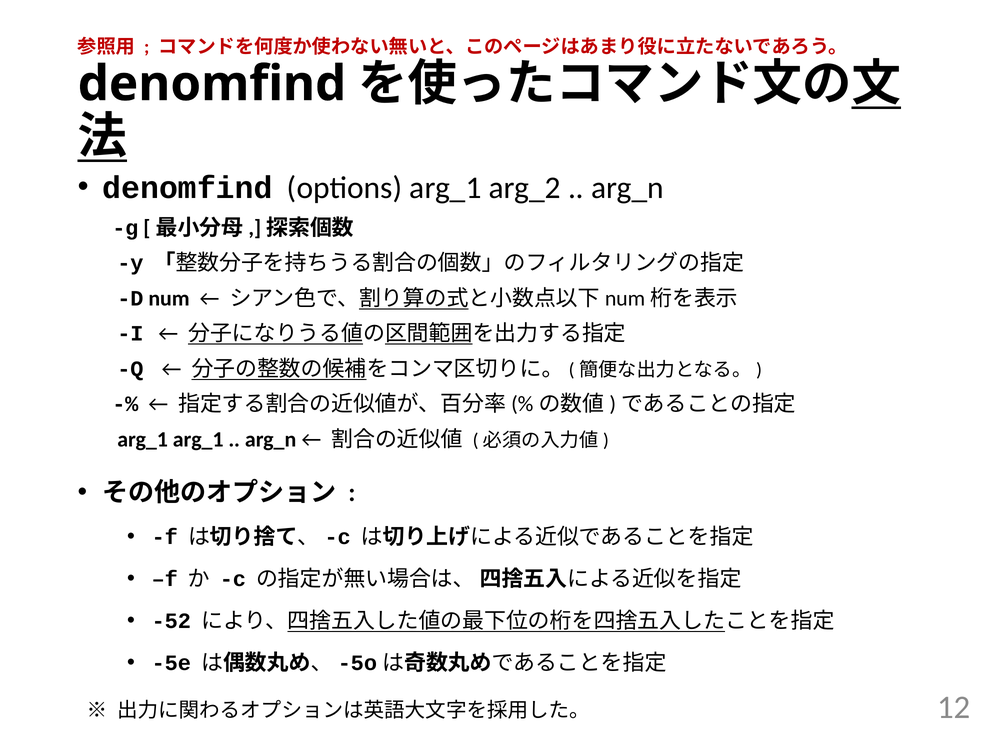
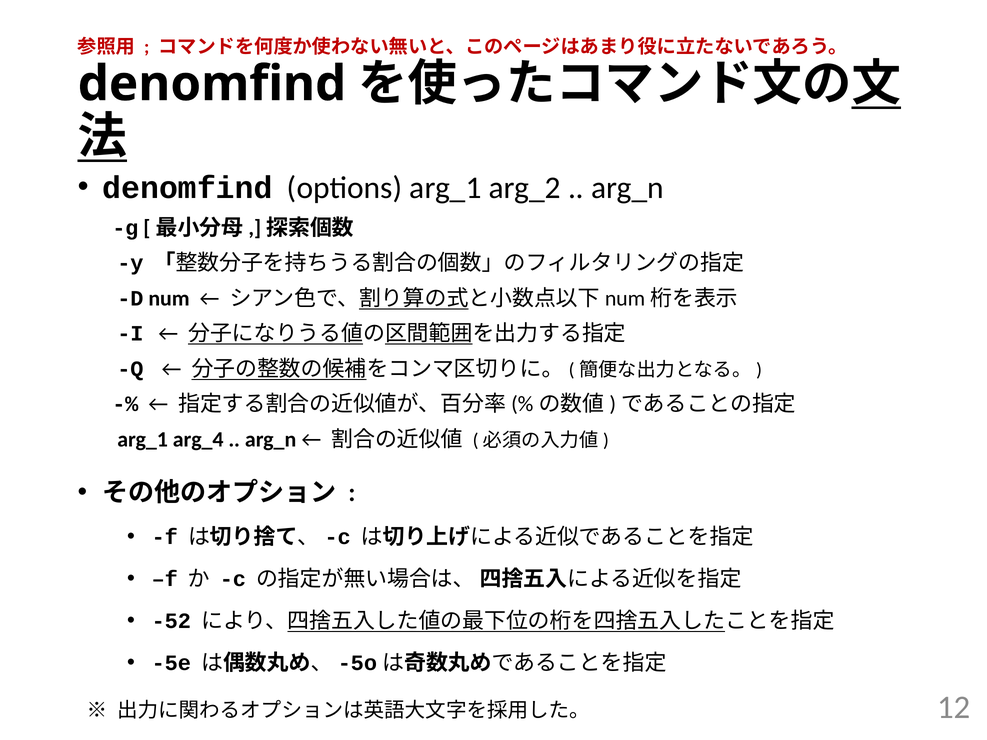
arg_1 arg_1: arg_1 -> arg_4 (198, 439)
